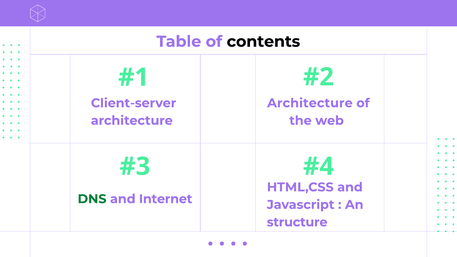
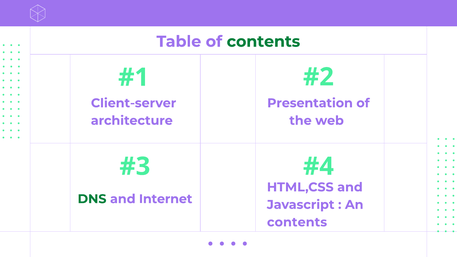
contents colour: black -> green (263, 42)
Architecture: Architecture -> Presentation (310, 103)
structure: structure -> contents (297, 222)
